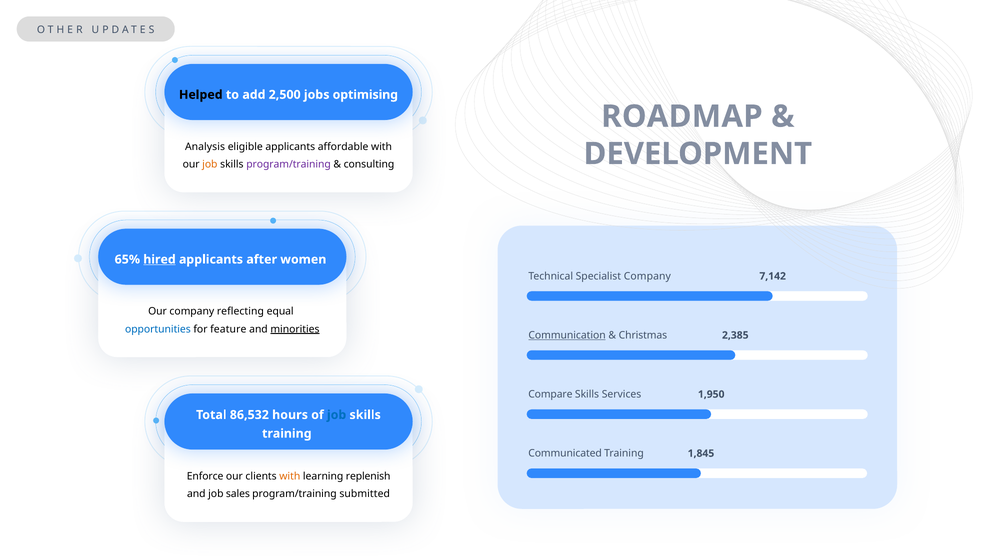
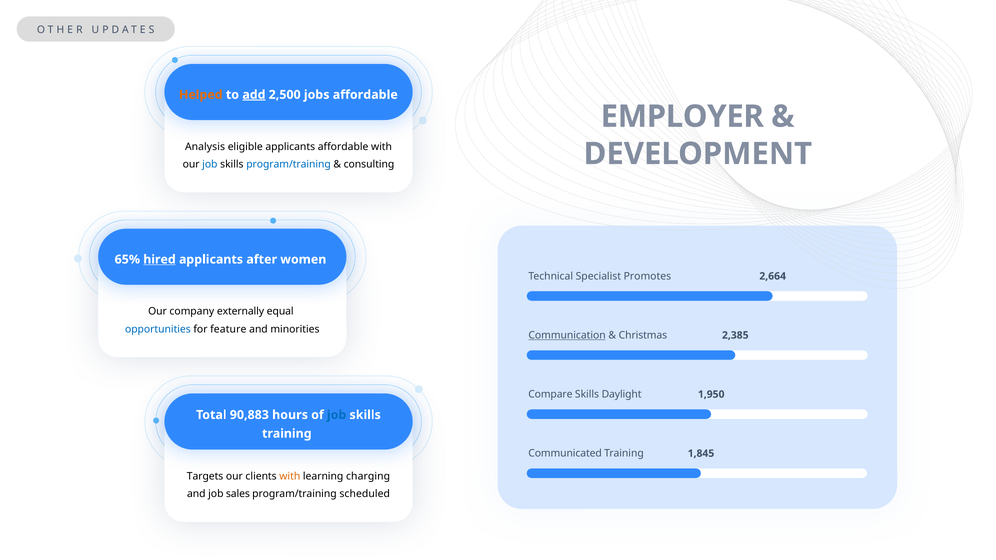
Helped colour: black -> orange (201, 95)
add underline: none -> present (254, 95)
jobs optimising: optimising -> affordable (365, 95)
ROADMAP: ROADMAP -> EMPLOYER (682, 117)
job colour: orange -> blue (210, 164)
program/training colour: purple -> blue (289, 164)
Specialist Company: Company -> Promotes (647, 276)
7,142: 7,142 -> 2,664 (773, 276)
reflecting: reflecting -> externally (240, 312)
minorities underline: present -> none (295, 329)
Services: Services -> Daylight (622, 394)
86,532: 86,532 -> 90,883 (249, 415)
Enforce: Enforce -> Targets (205, 476)
replenish: replenish -> charging (368, 476)
submitted: submitted -> scheduled (365, 494)
